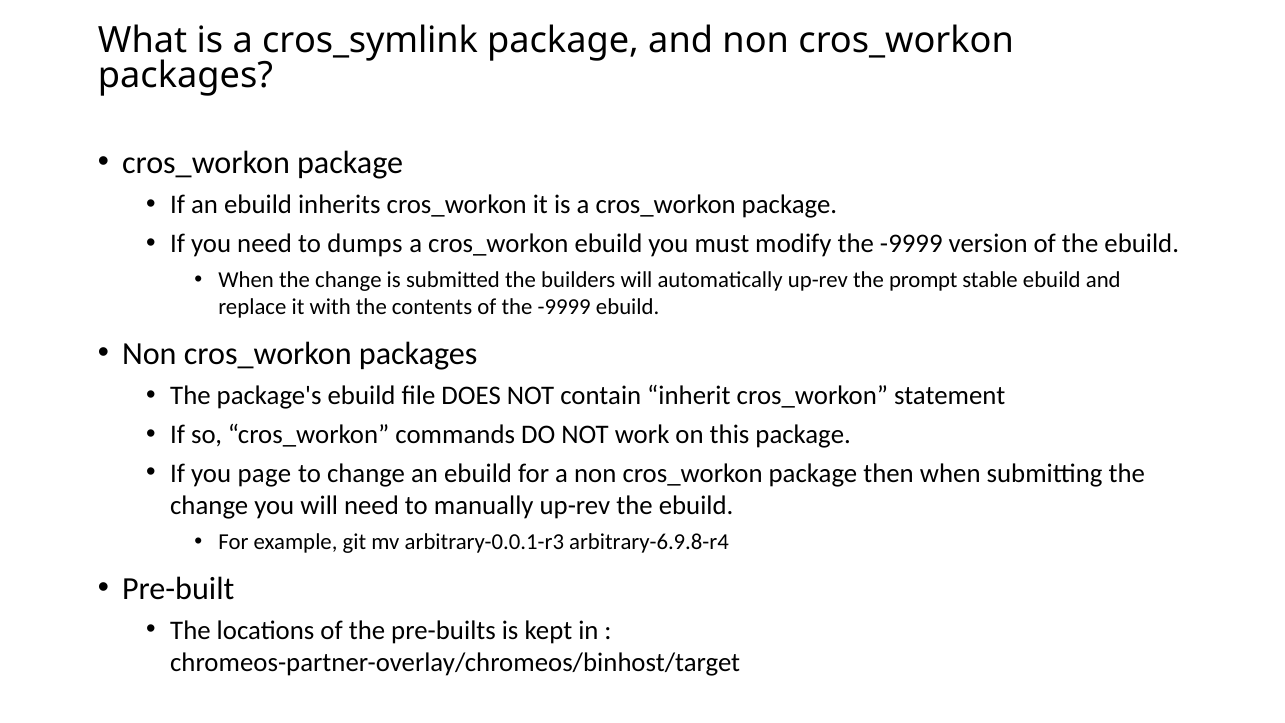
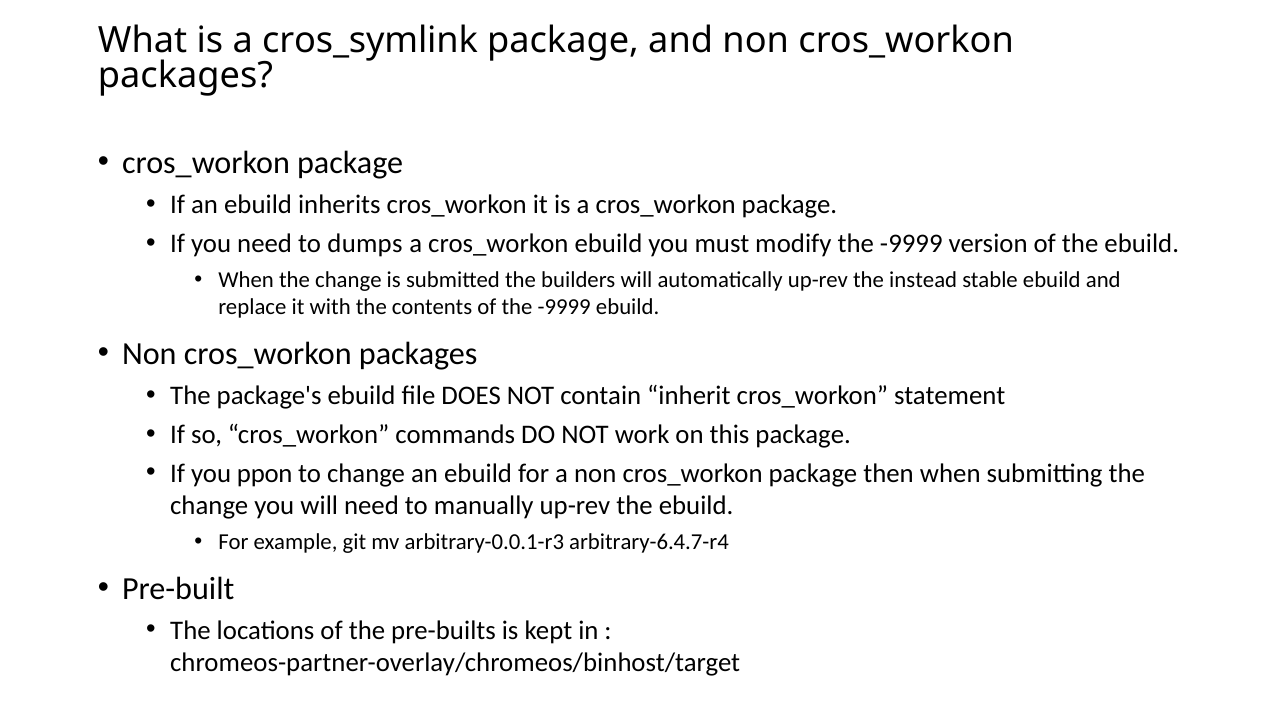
prompt: prompt -> instead (923, 280)
page: page -> ppon (265, 473)
arbitrary-6.9.8-r4: arbitrary-6.9.8-r4 -> arbitrary-6.4.7-r4 (649, 542)
